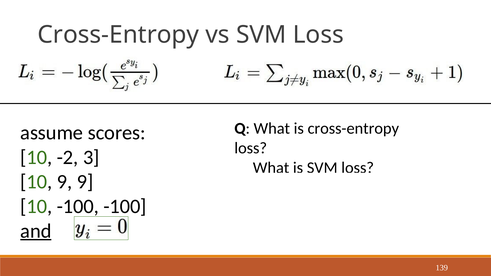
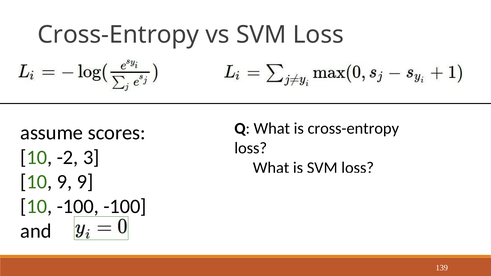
and underline: present -> none (36, 231)
